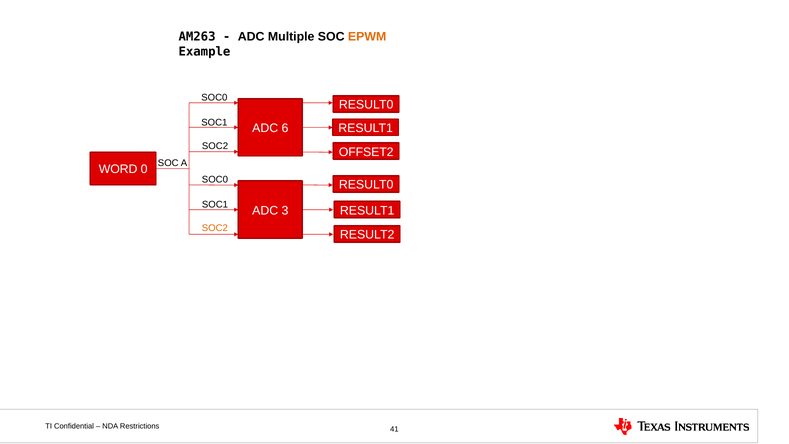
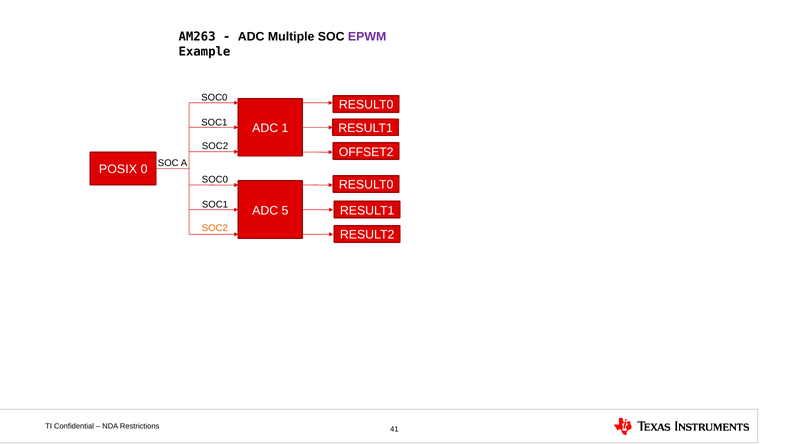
EPWM colour: orange -> purple (367, 37)
6: 6 -> 1 (285, 128)
WORD: WORD -> POSIX (118, 169)
3: 3 -> 5 (285, 210)
